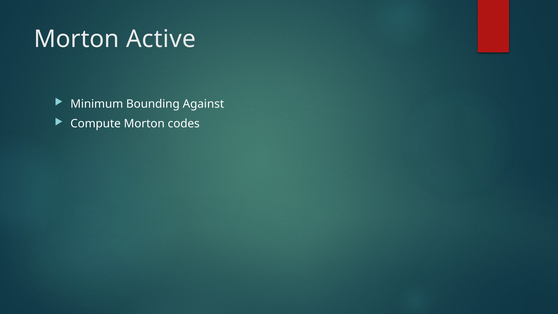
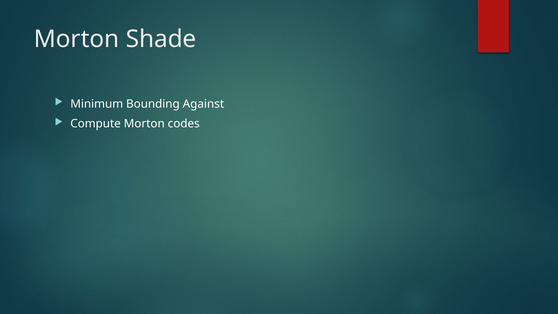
Active: Active -> Shade (161, 39)
